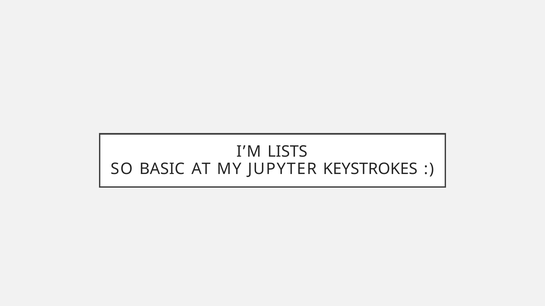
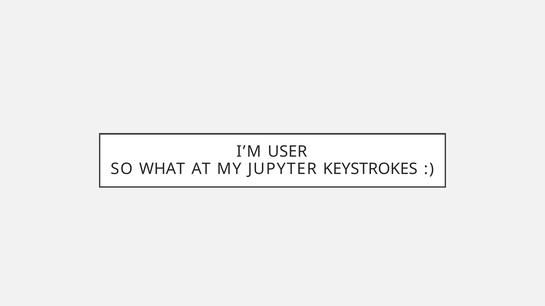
LISTS: LISTS -> USER (287, 152)
BASIC: BASIC -> WHAT (162, 169)
